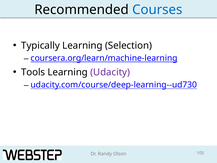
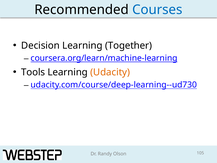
Typically: Typically -> Decision (40, 46)
Selection: Selection -> Together (129, 46)
Udacity colour: purple -> orange (110, 72)
